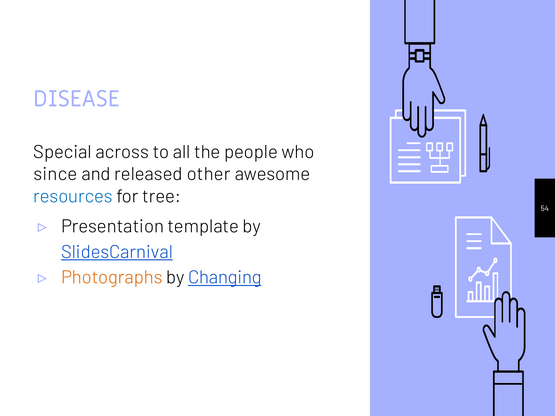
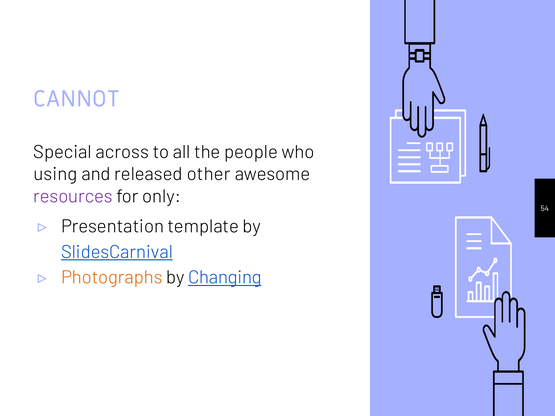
DISEASE: DISEASE -> CANNOT (76, 99)
since: since -> using (55, 174)
resources colour: blue -> purple (73, 196)
tree: tree -> only (162, 196)
